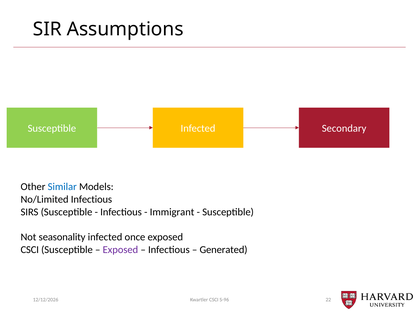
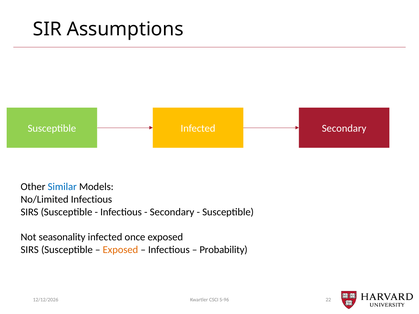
Immigrant: Immigrant -> Secondary (172, 212)
CSCI: CSCI -> SIRS (30, 250)
Exposed colour: purple -> orange (120, 250)
Generated: Generated -> Probability (224, 250)
